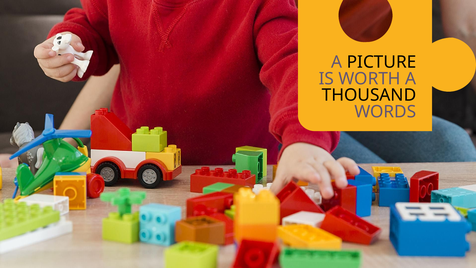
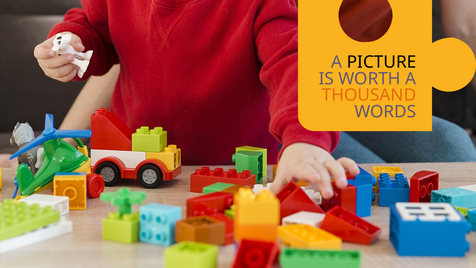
THOUSAND colour: black -> orange (369, 95)
